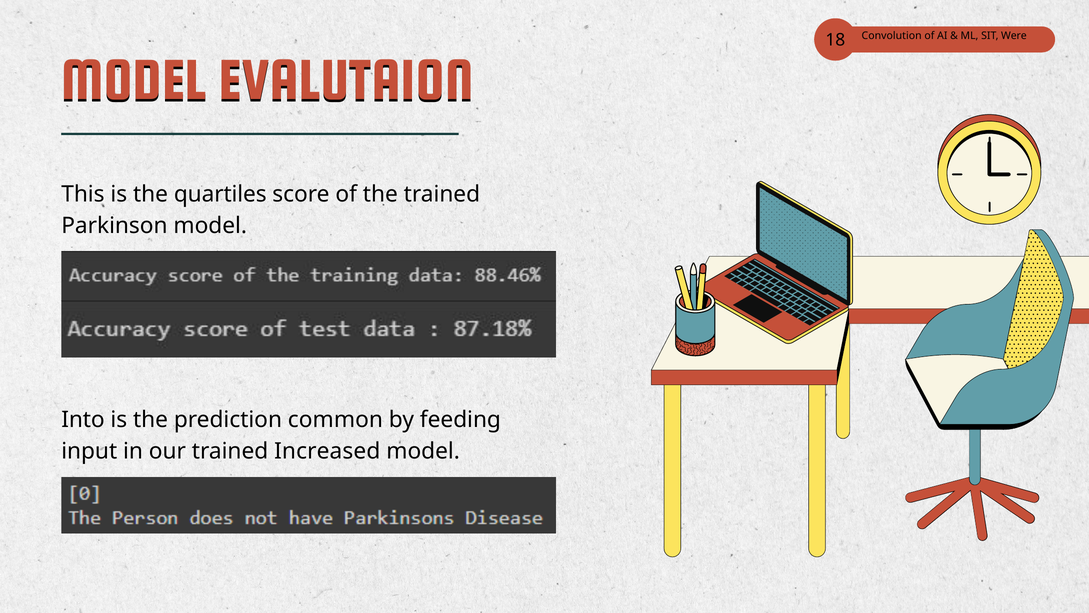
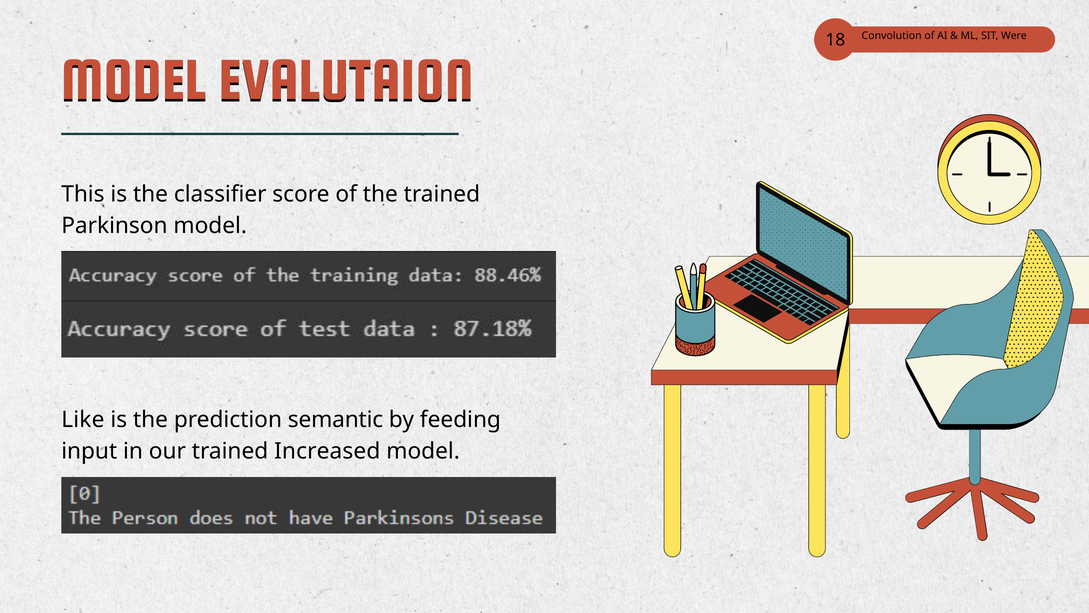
quartiles: quartiles -> classifier (220, 194)
Into: Into -> Like (83, 419)
common: common -> semantic (336, 419)
